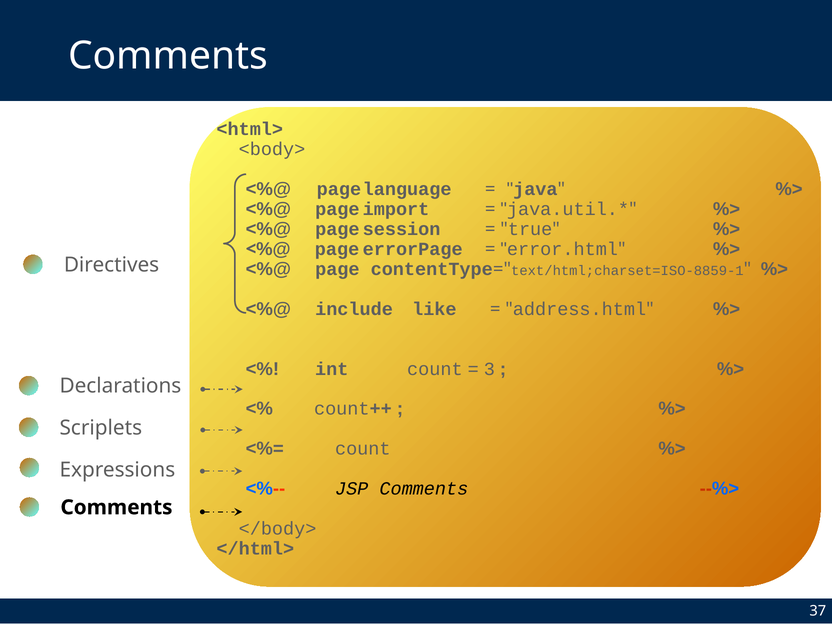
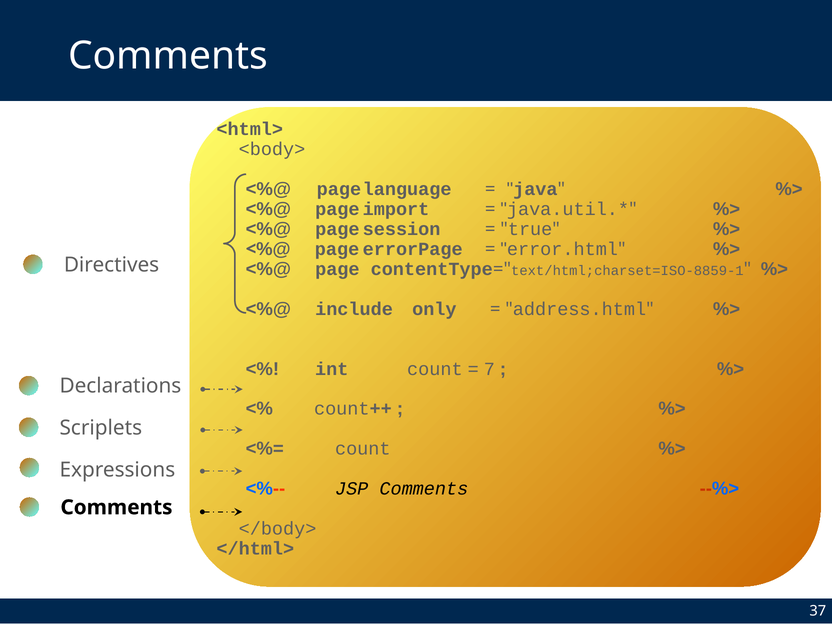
like: like -> only (434, 309)
3: 3 -> 7 (489, 369)
